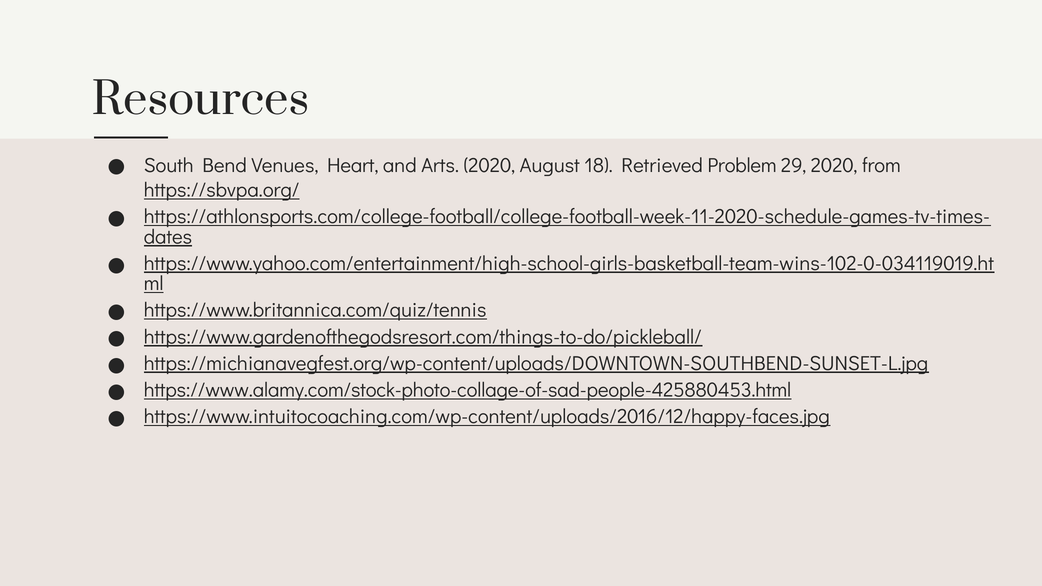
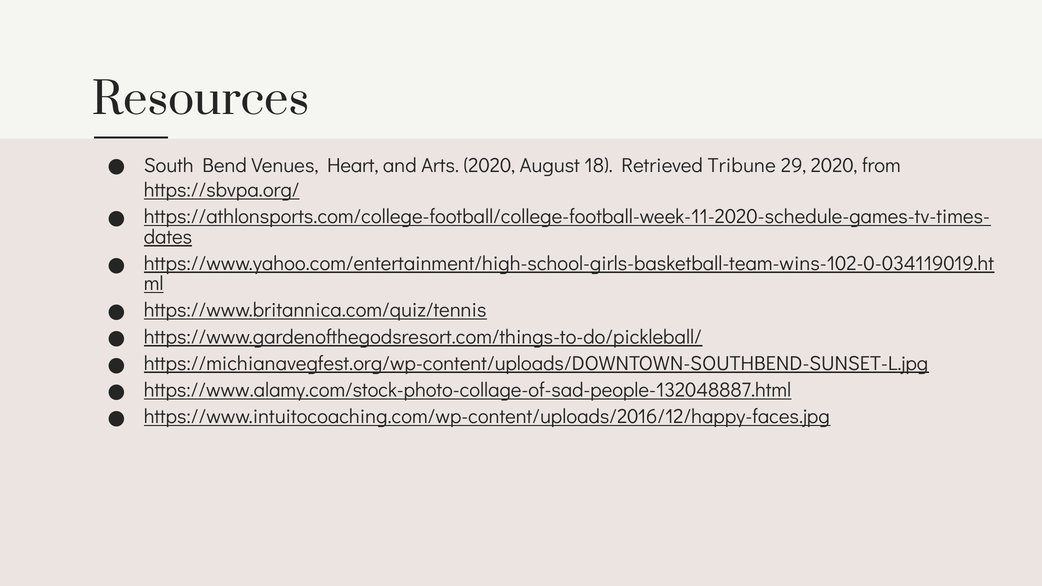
Problem: Problem -> Tribune (742, 166)
https://www.alamy.com/stock-photo-collage-of-sad-people-425880453.html: https://www.alamy.com/stock-photo-collage-of-sad-people-425880453.html -> https://www.alamy.com/stock-photo-collage-of-sad-people-132048887.html (467, 390)
